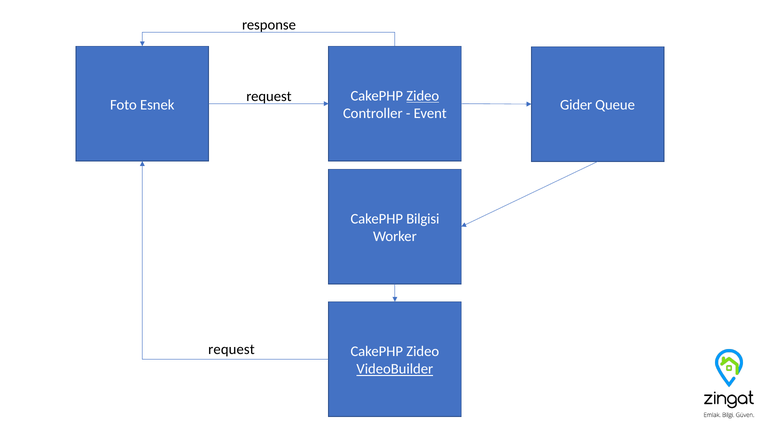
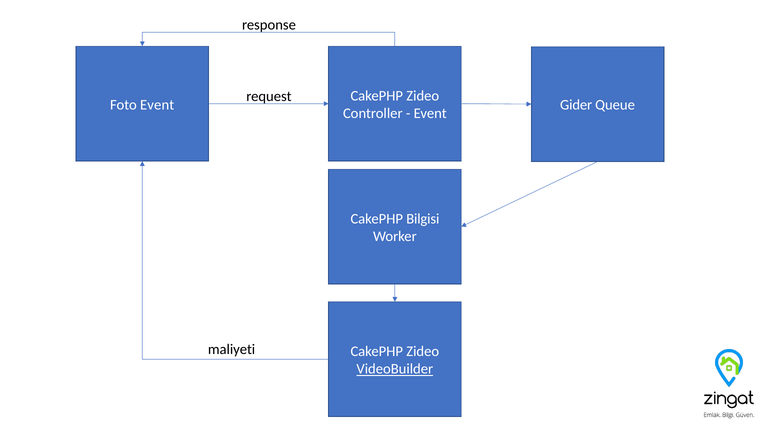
Zideo underline: present -> none (423, 96)
Foto Esnek: Esnek -> Event (157, 105)
request: request -> maliyeti (232, 349)
